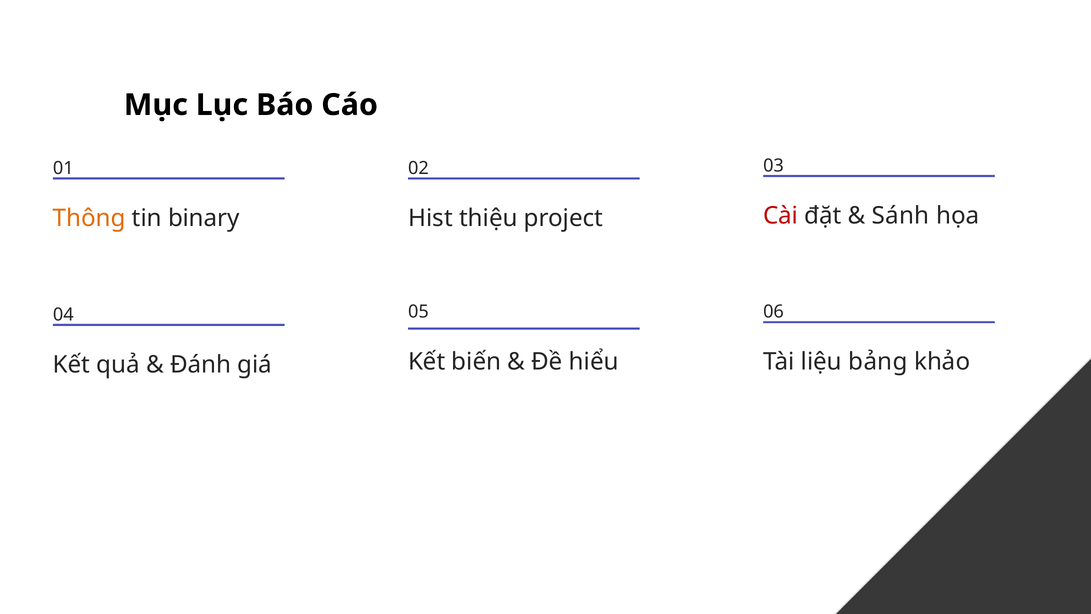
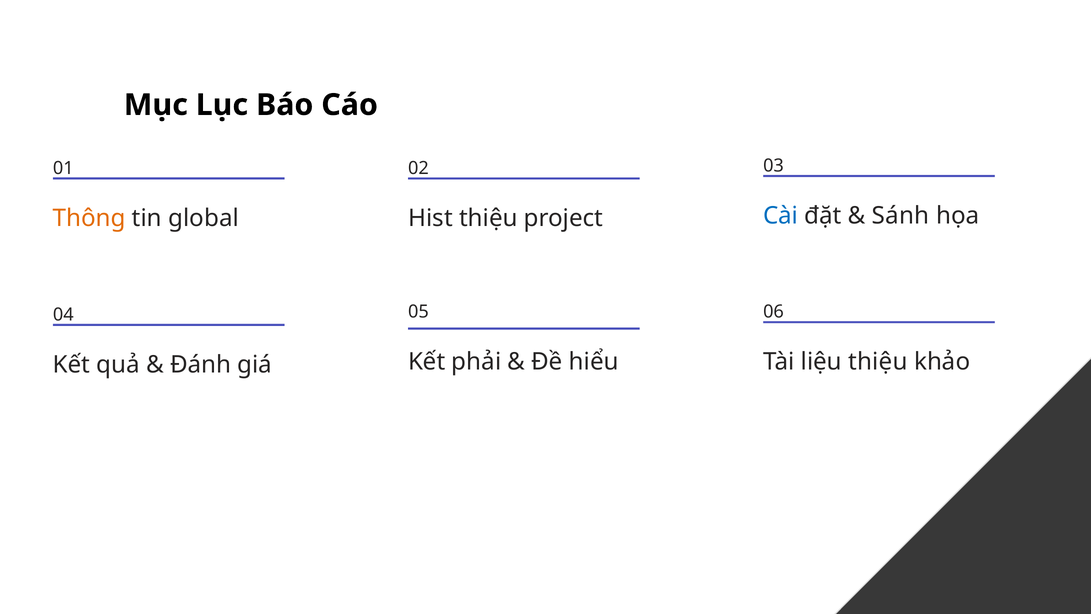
Cài colour: red -> blue (781, 216)
binary: binary -> global (204, 218)
biến: biến -> phải (476, 362)
liệu bảng: bảng -> thiệu (878, 362)
